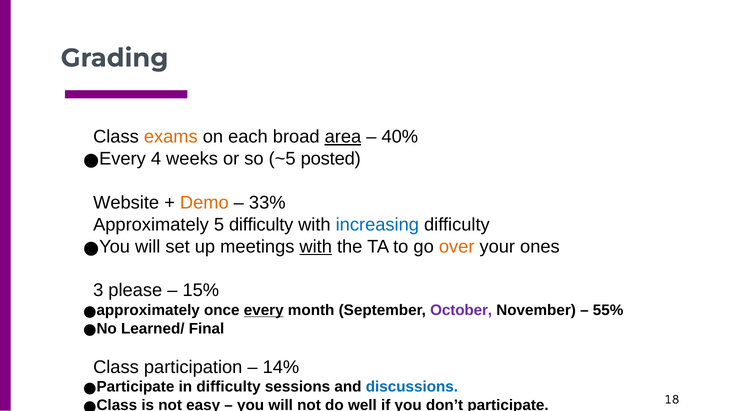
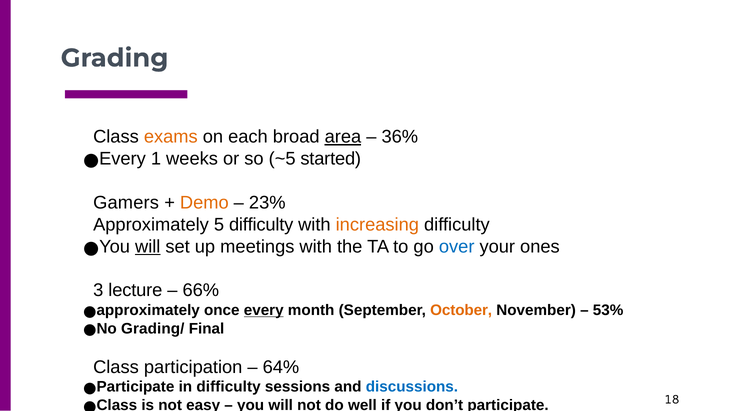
40%: 40% -> 36% (400, 137)
4: 4 -> 1 (156, 159)
posted: posted -> started (331, 159)
Website: Website -> Gamers (126, 203)
33%: 33% -> 23% (267, 203)
increasing colour: blue -> orange (377, 225)
will underline: none -> present (148, 247)
with underline: present -> none (316, 247)
over colour: orange -> blue (457, 247)
please: please -> lecture (135, 290)
15%: 15% -> 66% (201, 290)
October colour: purple -> orange (461, 310)
55%: 55% -> 53% (608, 310)
Learned/: Learned/ -> Grading/ (153, 329)
14%: 14% -> 64% (281, 367)
